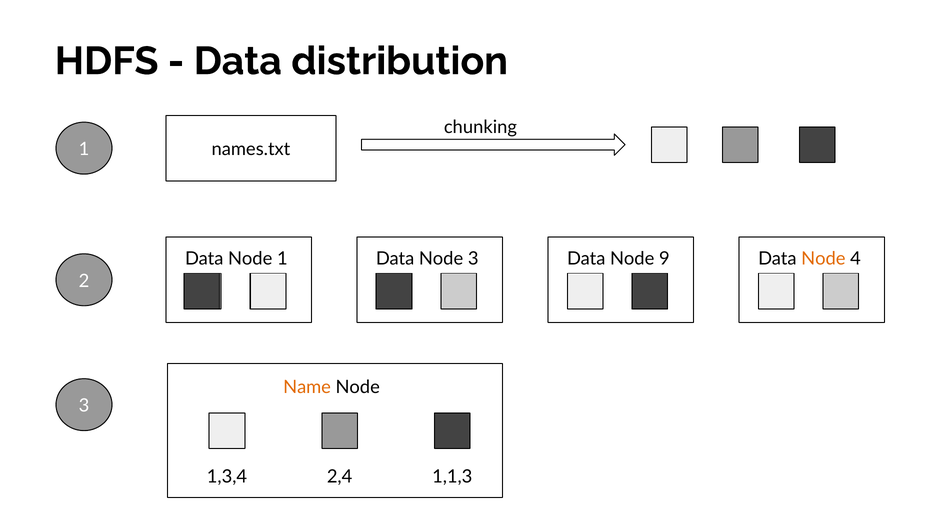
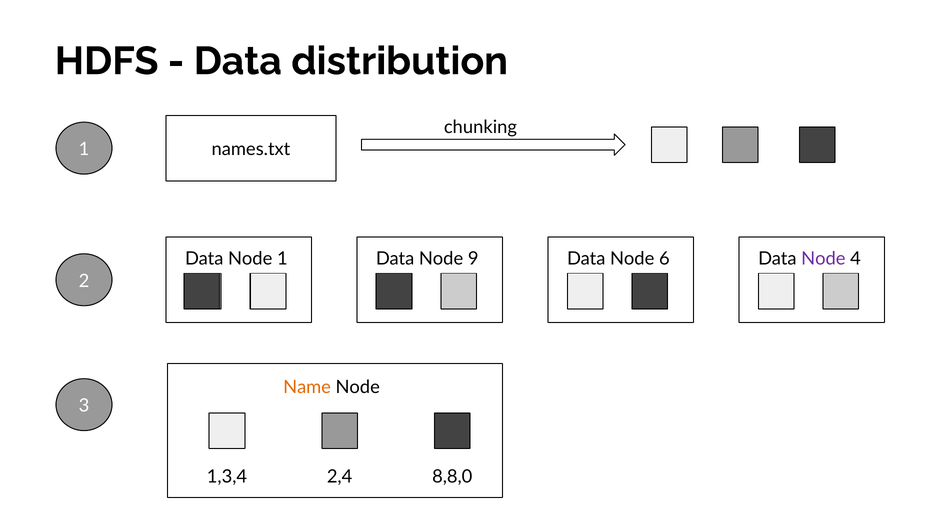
Node 3: 3 -> 9 (473, 259)
9: 9 -> 6 (664, 259)
Node colour: orange -> purple (823, 259)
1,1,3: 1,1,3 -> 8,8,0 (452, 477)
